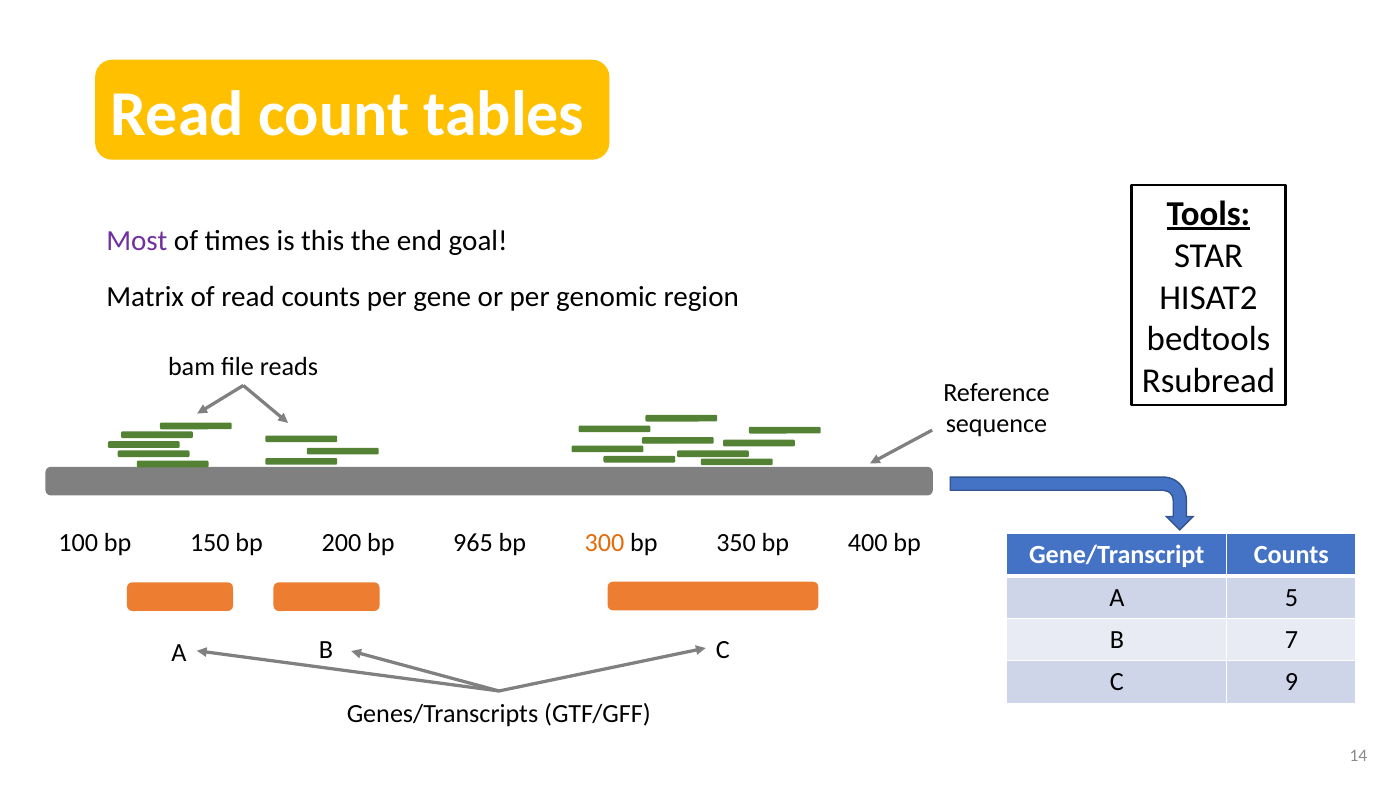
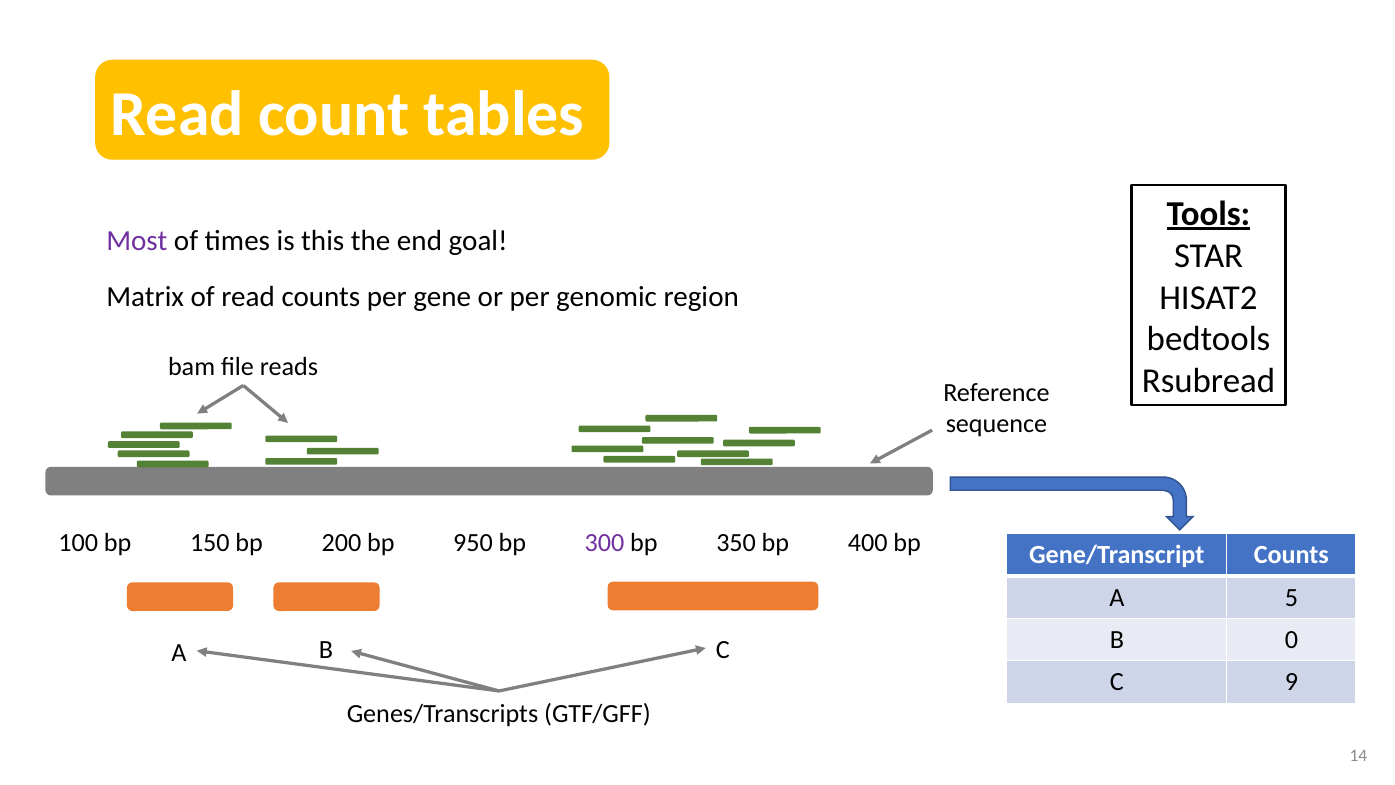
965: 965 -> 950 (473, 543)
300 colour: orange -> purple (605, 543)
7: 7 -> 0 (1291, 640)
